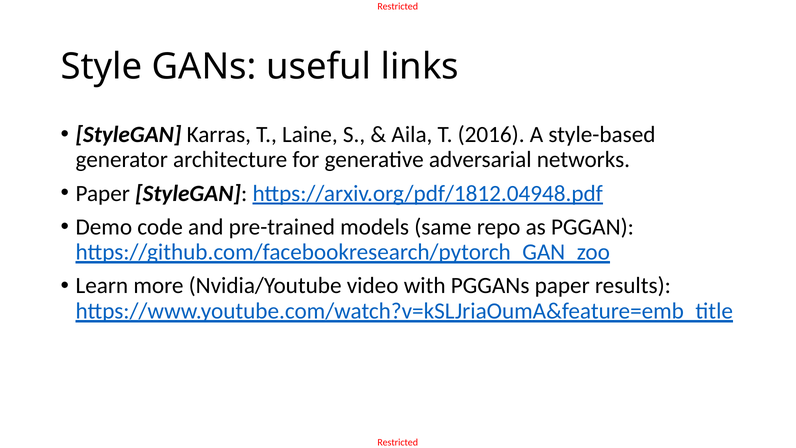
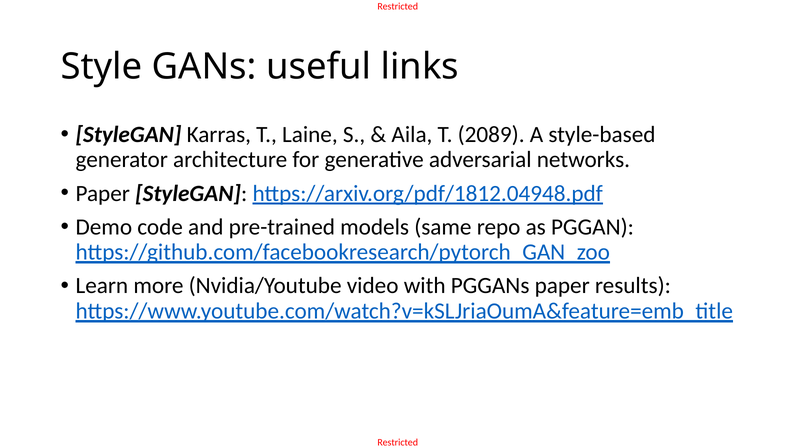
2016: 2016 -> 2089 (491, 135)
